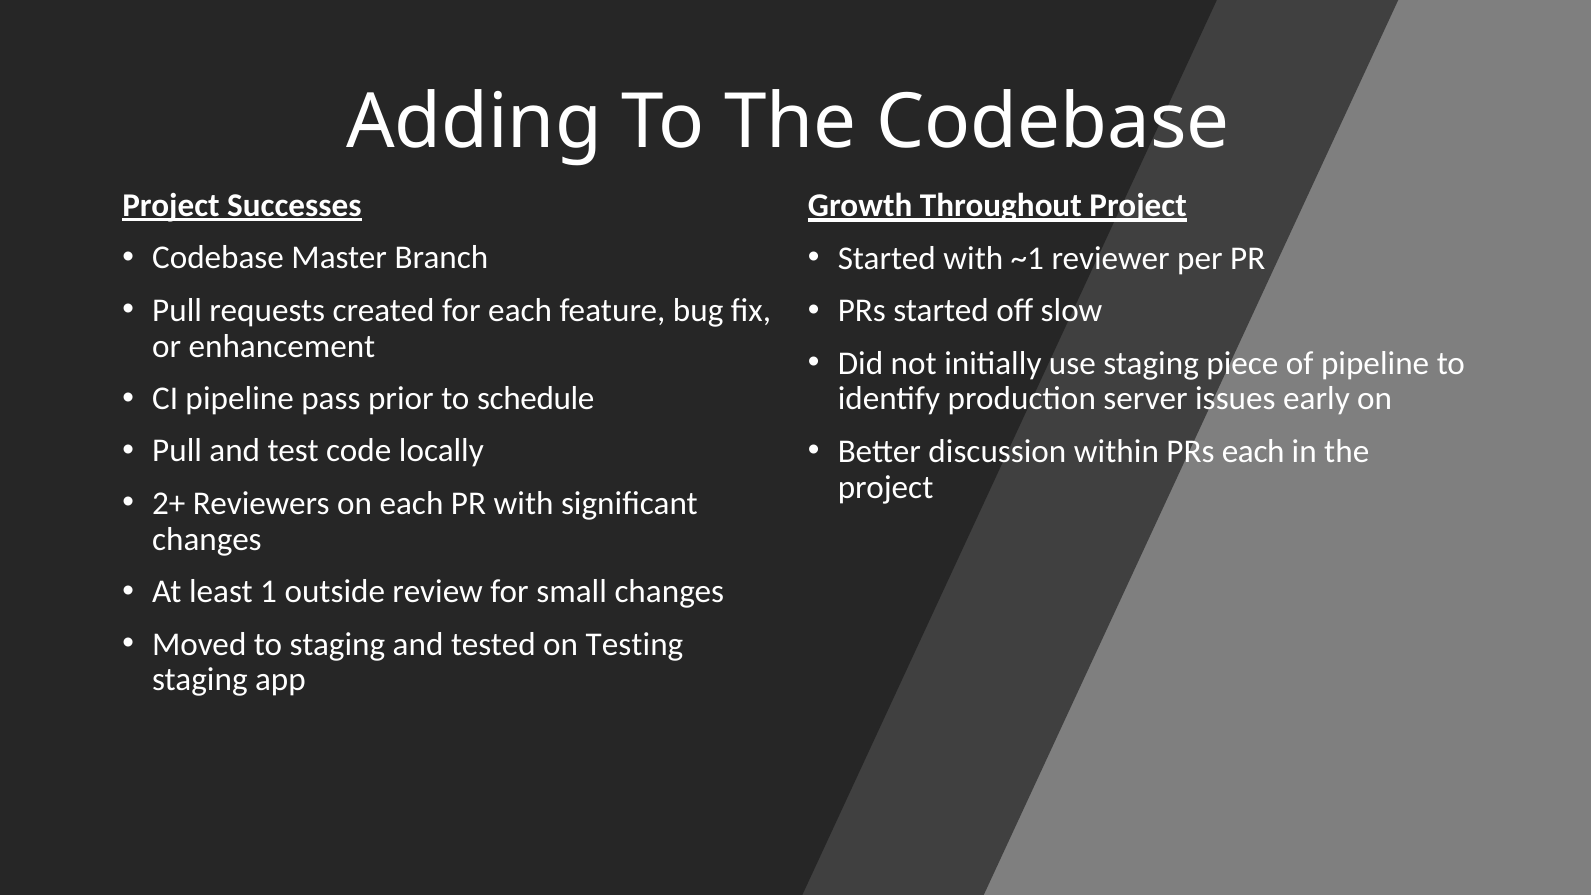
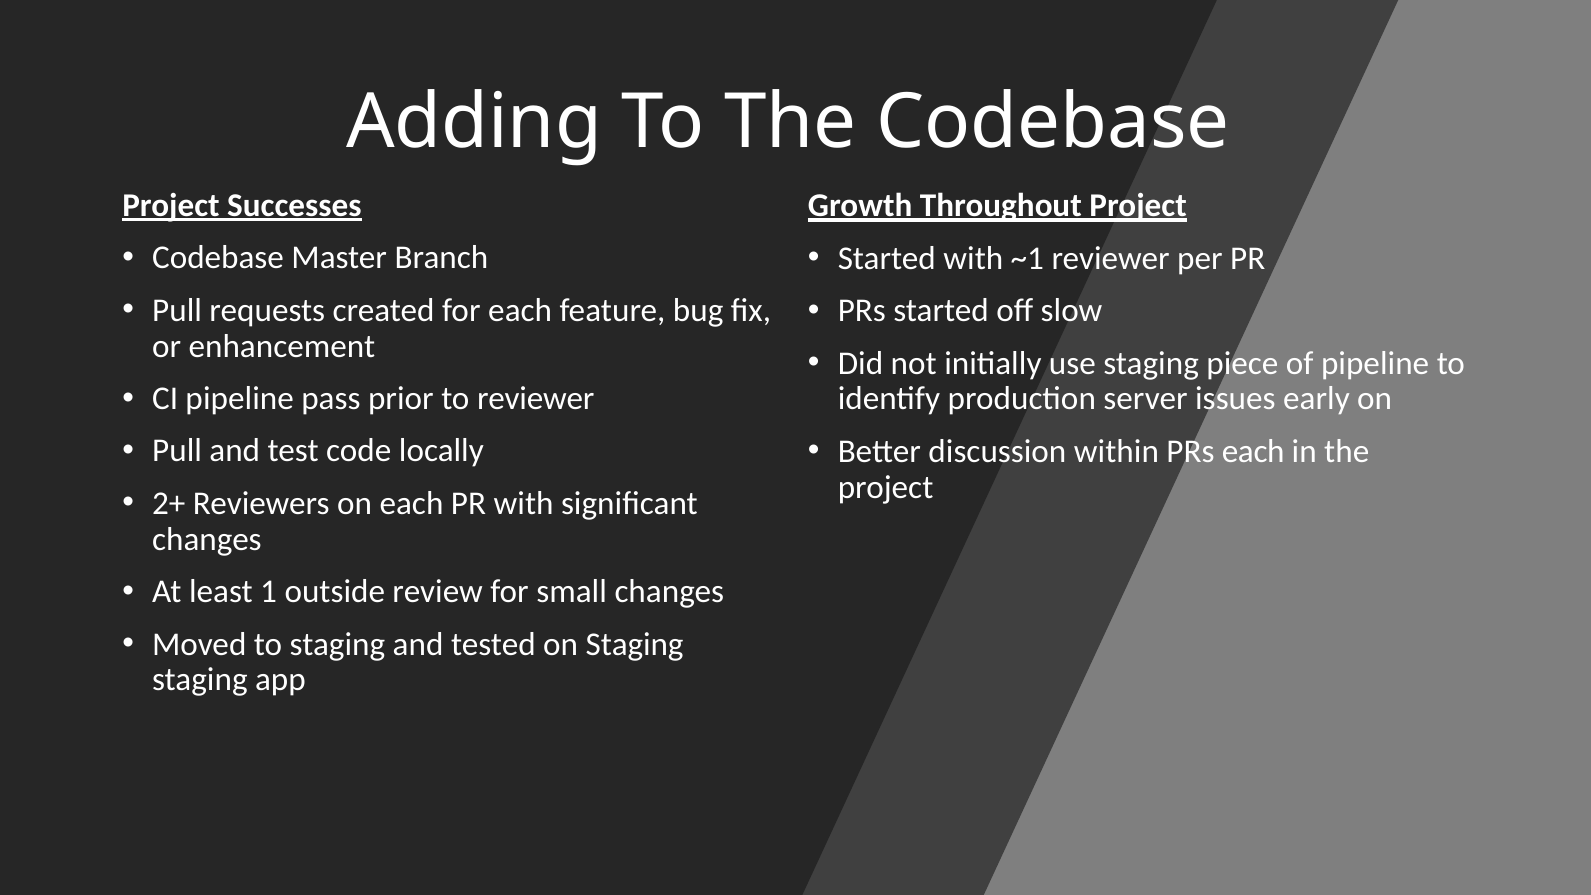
to schedule: schedule -> reviewer (536, 399)
on Testing: Testing -> Staging (635, 644)
